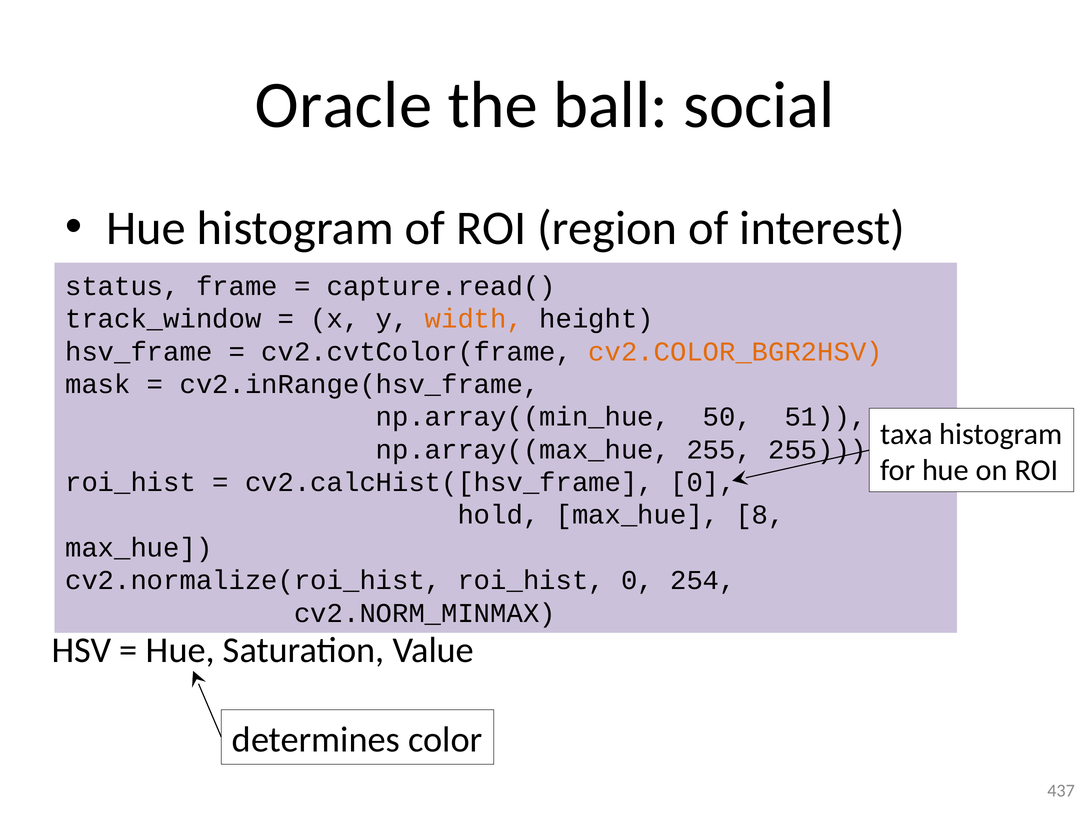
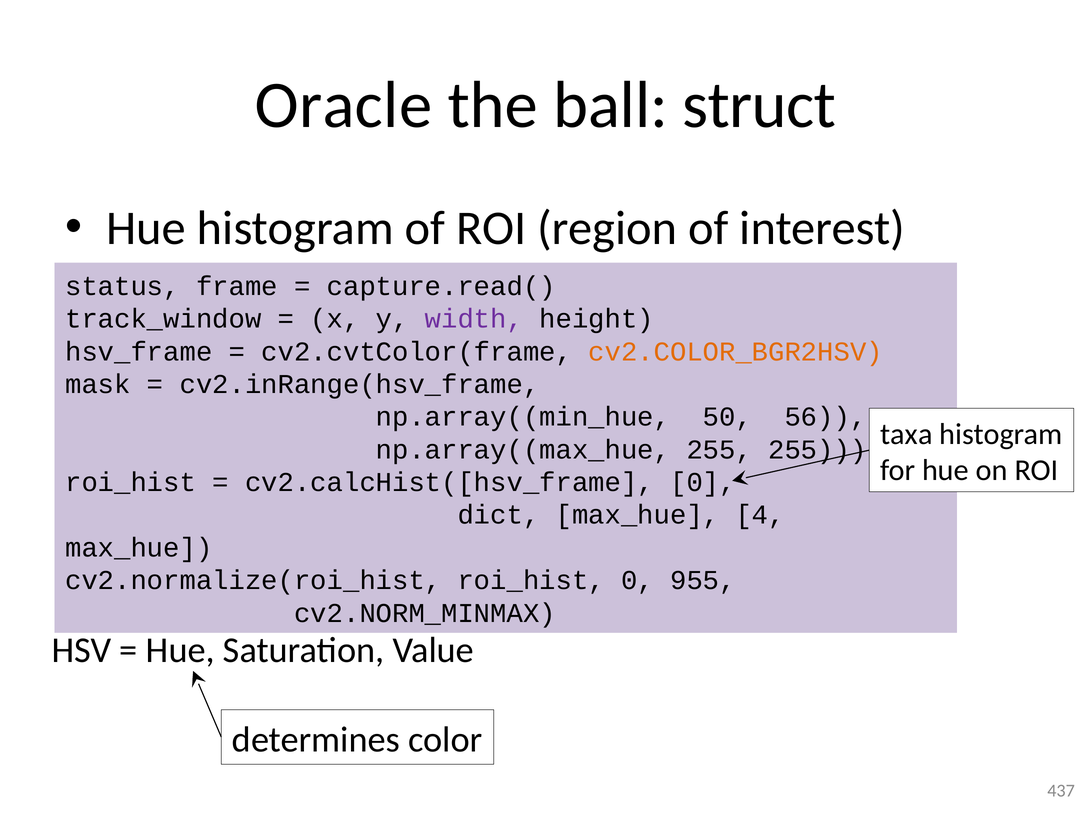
social: social -> struct (759, 106)
width colour: orange -> purple (474, 319)
51: 51 -> 56 (826, 417)
hold: hold -> dict (499, 515)
8: 8 -> 4 (760, 515)
254: 254 -> 955 (703, 581)
